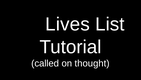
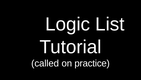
Lives: Lives -> Logic (68, 24)
thought: thought -> practice (92, 63)
